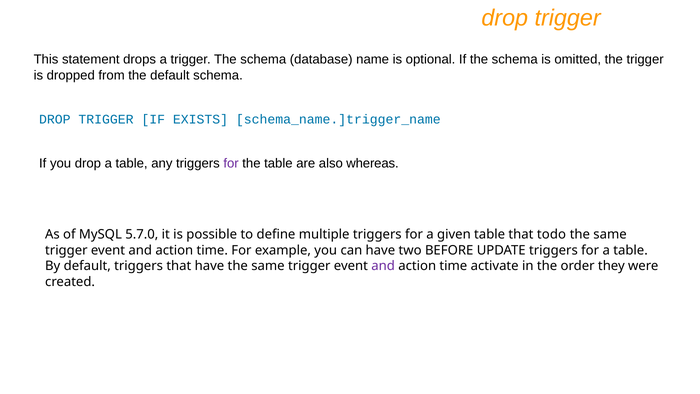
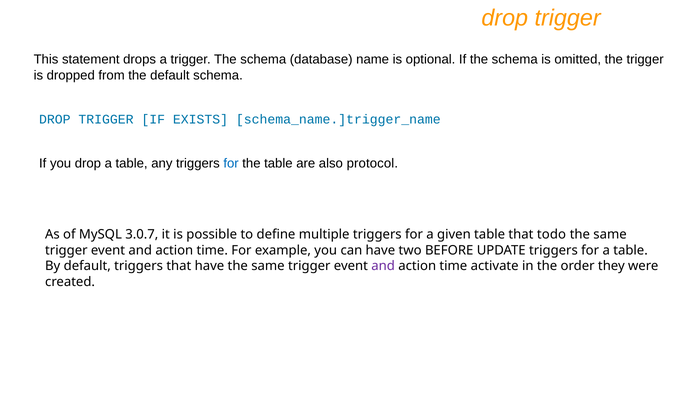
for colour: purple -> blue (231, 163)
whereas: whereas -> protocol (372, 163)
5.7.0: 5.7.0 -> 3.0.7 (142, 234)
